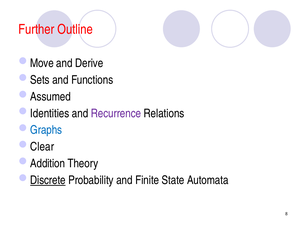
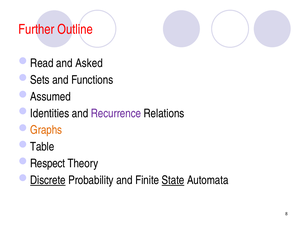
Move: Move -> Read (42, 63)
Derive: Derive -> Asked (89, 63)
Graphs colour: blue -> orange (46, 130)
Clear: Clear -> Table (42, 146)
Addition: Addition -> Respect (48, 163)
State underline: none -> present (173, 180)
